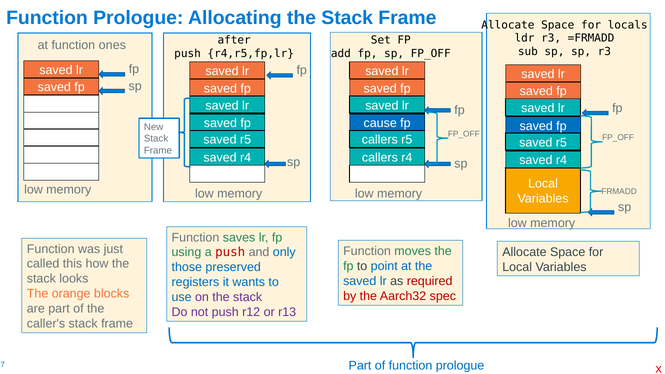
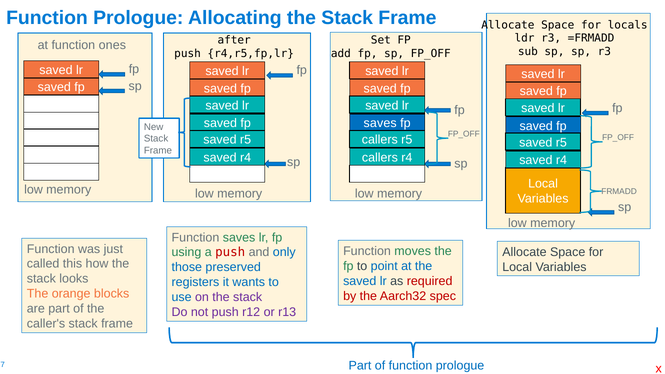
cause: cause -> saves (380, 123)
